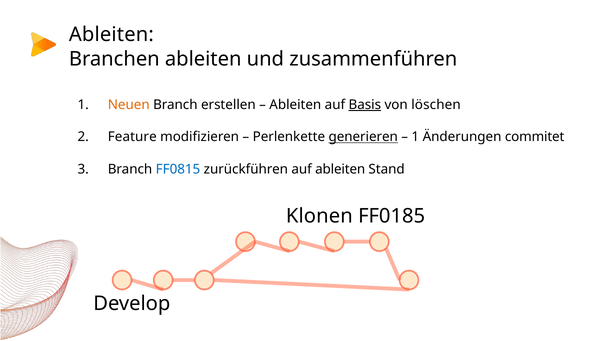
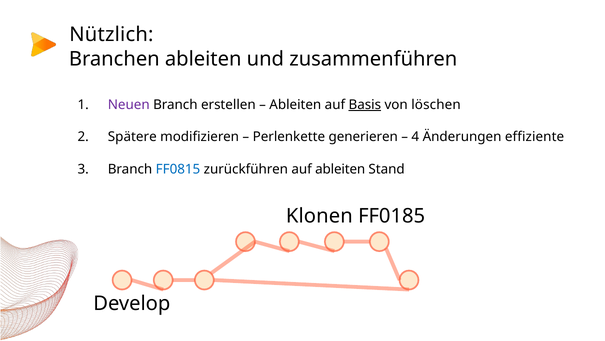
Ableiten: Ableiten -> Nützlich (111, 35)
Neuen colour: orange -> purple (129, 105)
Feature: Feature -> Spätere (132, 137)
generieren underline: present -> none (363, 137)
1: 1 -> 4 (415, 137)
commitet: commitet -> effiziente (535, 137)
